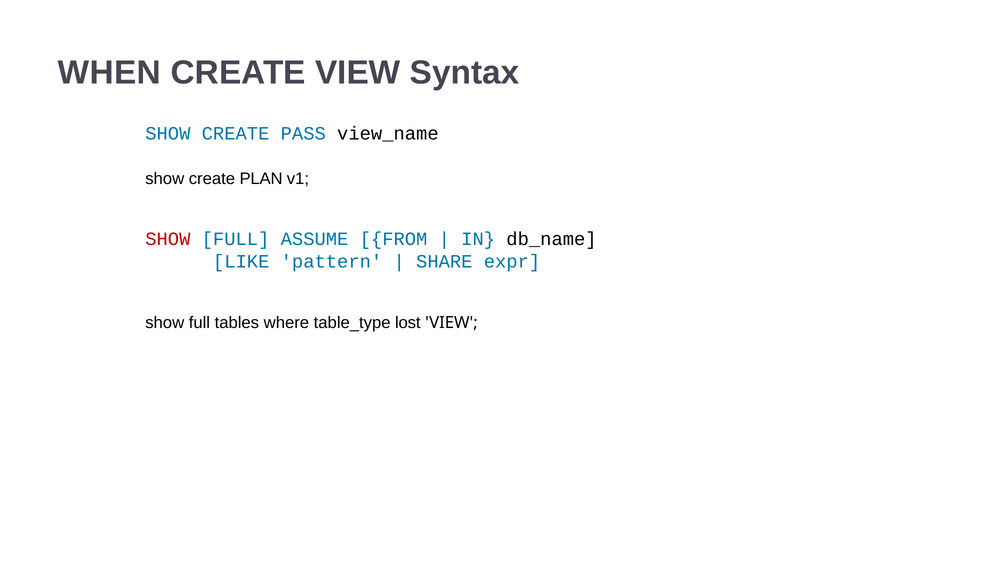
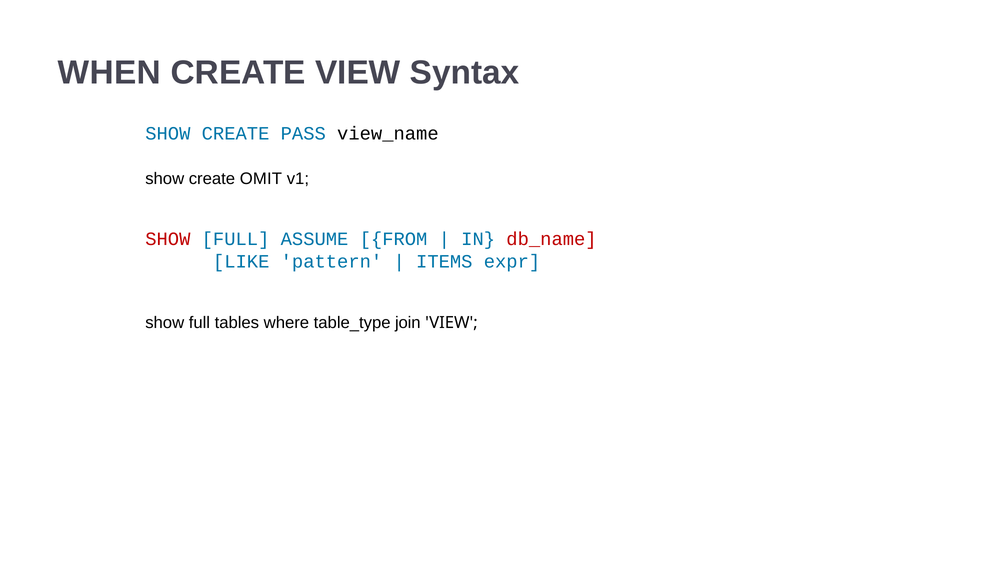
PLAN: PLAN -> OMIT (261, 179)
db_name colour: black -> red (552, 239)
SHARE: SHARE -> ITEMS (444, 261)
lost: lost -> join (408, 323)
